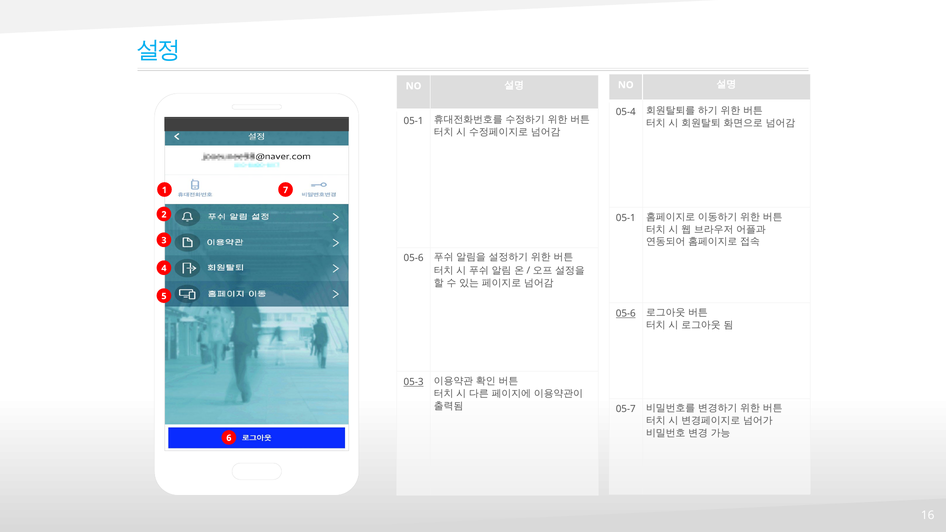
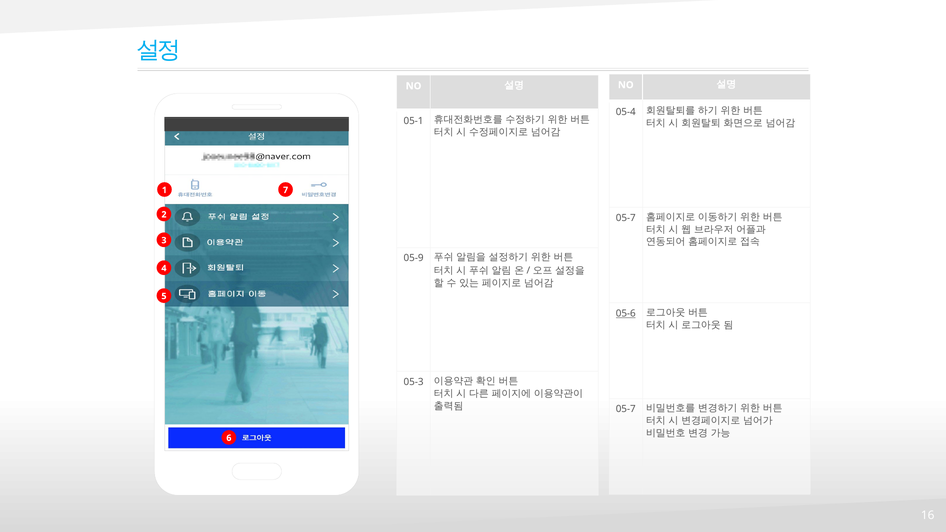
05-1: 05-1 -> 05-7 (626, 218)
05-6: 05-6 -> 05-9 (414, 258)
05-3 underline: present -> none (414, 382)
